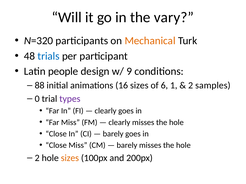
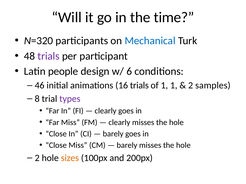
vary: vary -> time (174, 17)
Mechanical colour: orange -> blue (150, 41)
trials colour: blue -> purple (49, 56)
9: 9 -> 6 (129, 72)
88: 88 -> 46 (40, 86)
16 sizes: sizes -> trials (139, 86)
of 6: 6 -> 1 (164, 86)
0: 0 -> 8 (37, 99)
